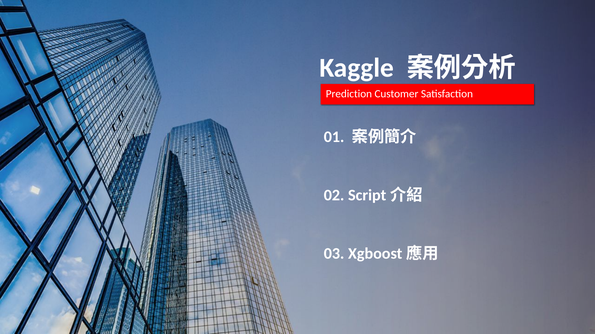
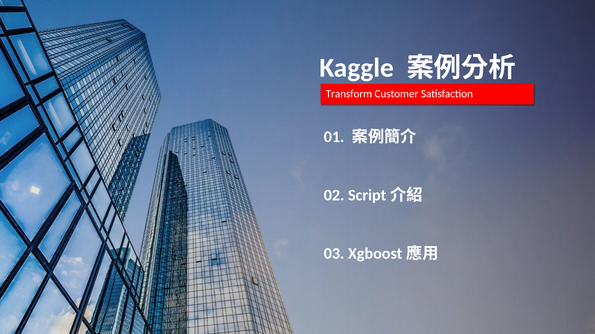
Prediction: Prediction -> Transform (349, 94)
